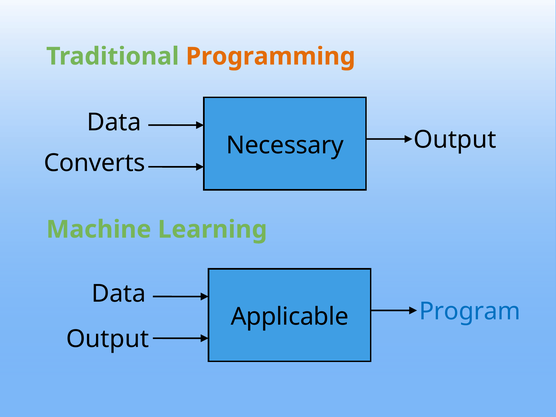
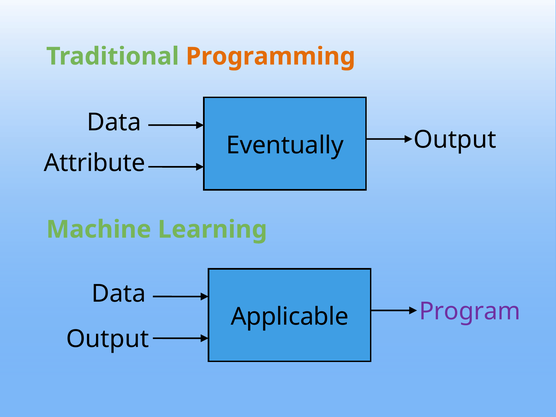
Necessary: Necessary -> Eventually (285, 145)
Converts: Converts -> Attribute (95, 163)
Program colour: blue -> purple (470, 311)
